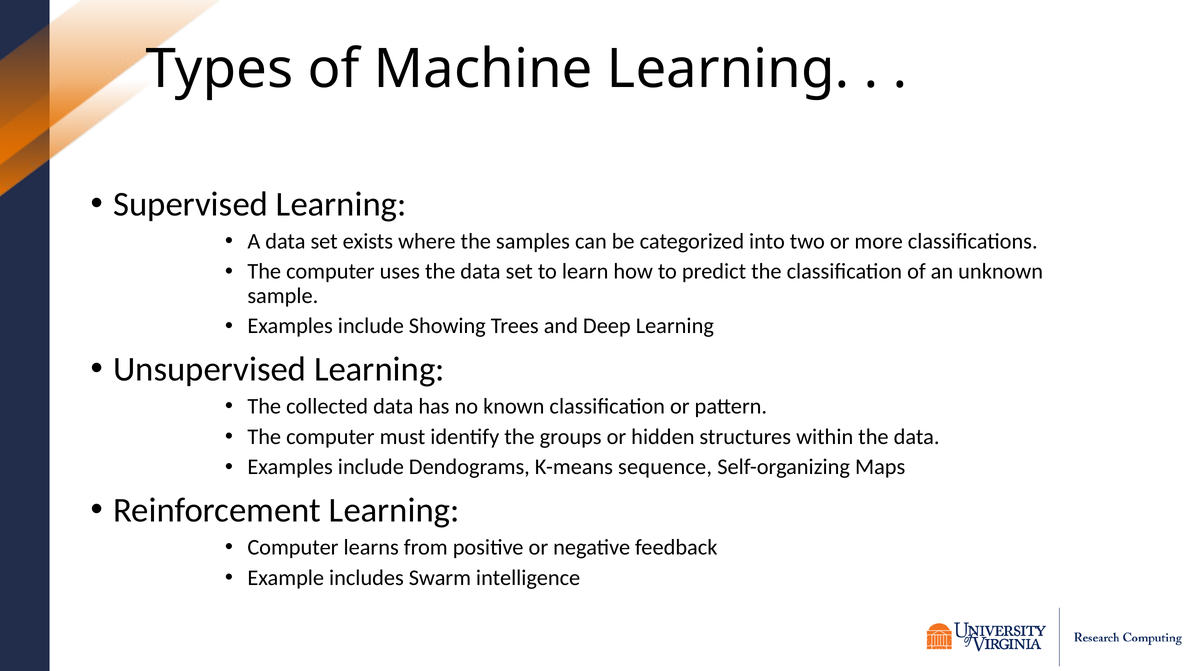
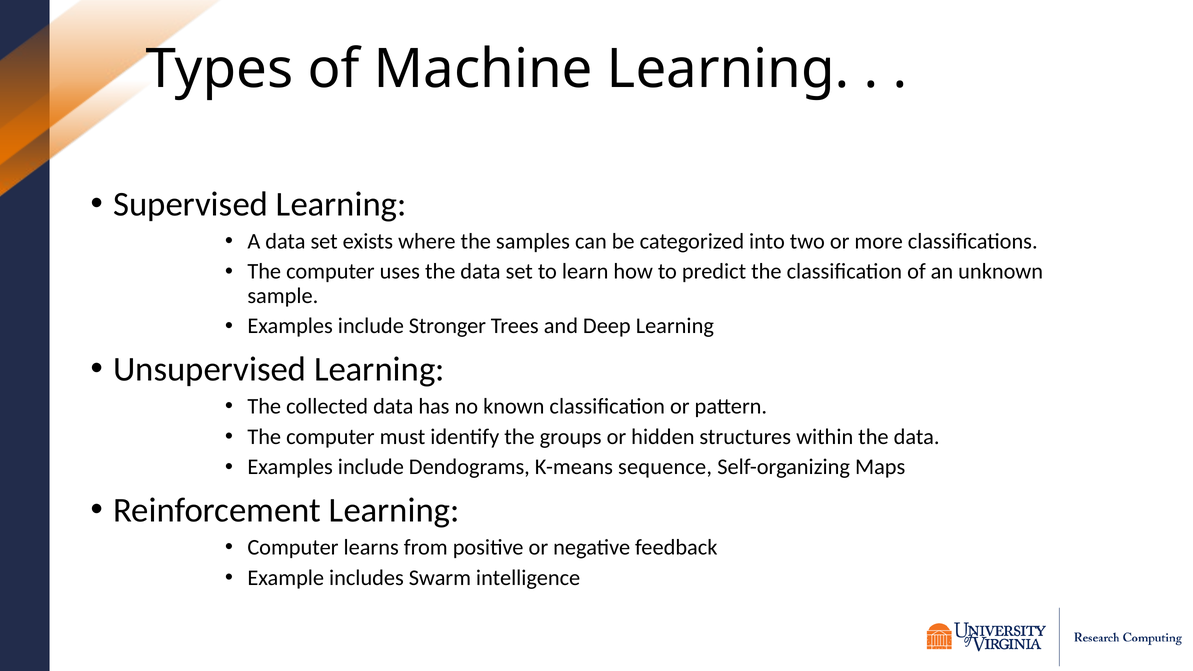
Showing: Showing -> Stronger (447, 326)
